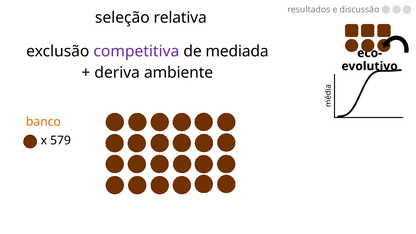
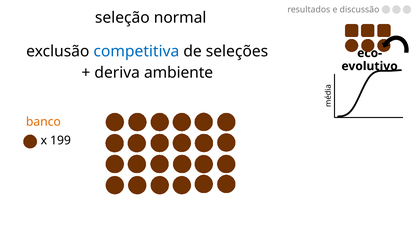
relativa: relativa -> normal (180, 18)
competitiva colour: purple -> blue (136, 51)
mediada: mediada -> seleções (237, 51)
579: 579 -> 199 (61, 140)
